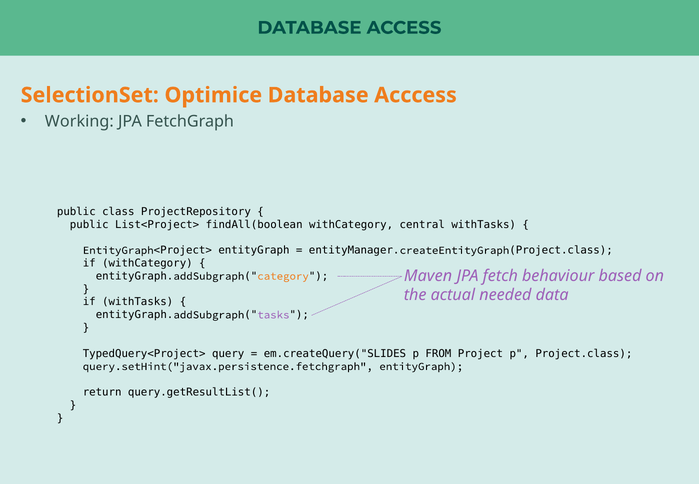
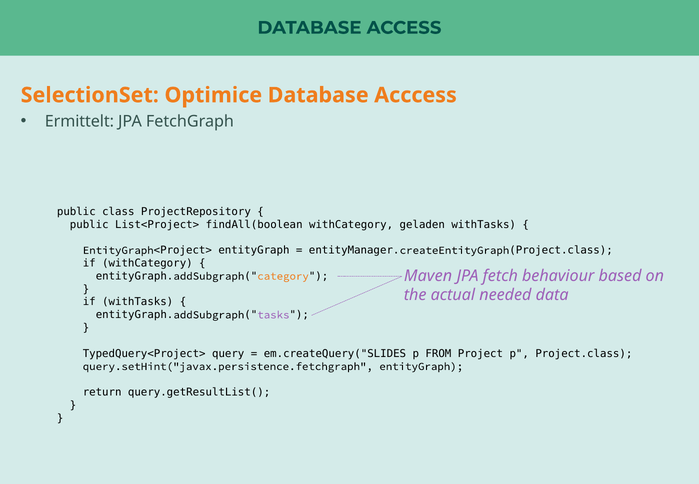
Working: Working -> Ermittelt (79, 121)
central: central -> geladen (422, 224)
